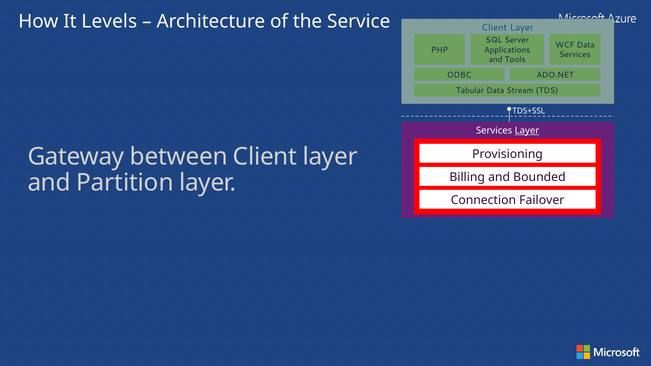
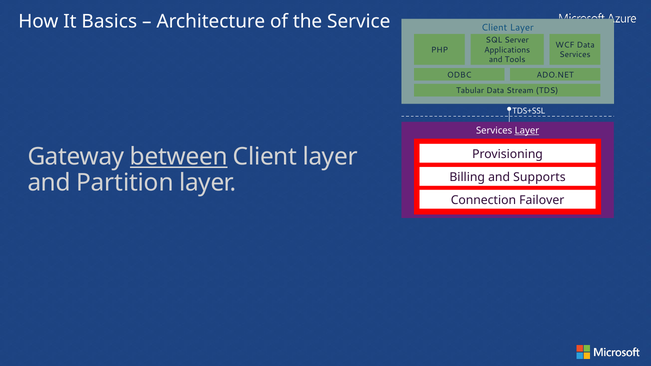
Levels: Levels -> Basics (109, 22)
between underline: none -> present (179, 157)
Bounded: Bounded -> Supports (539, 177)
